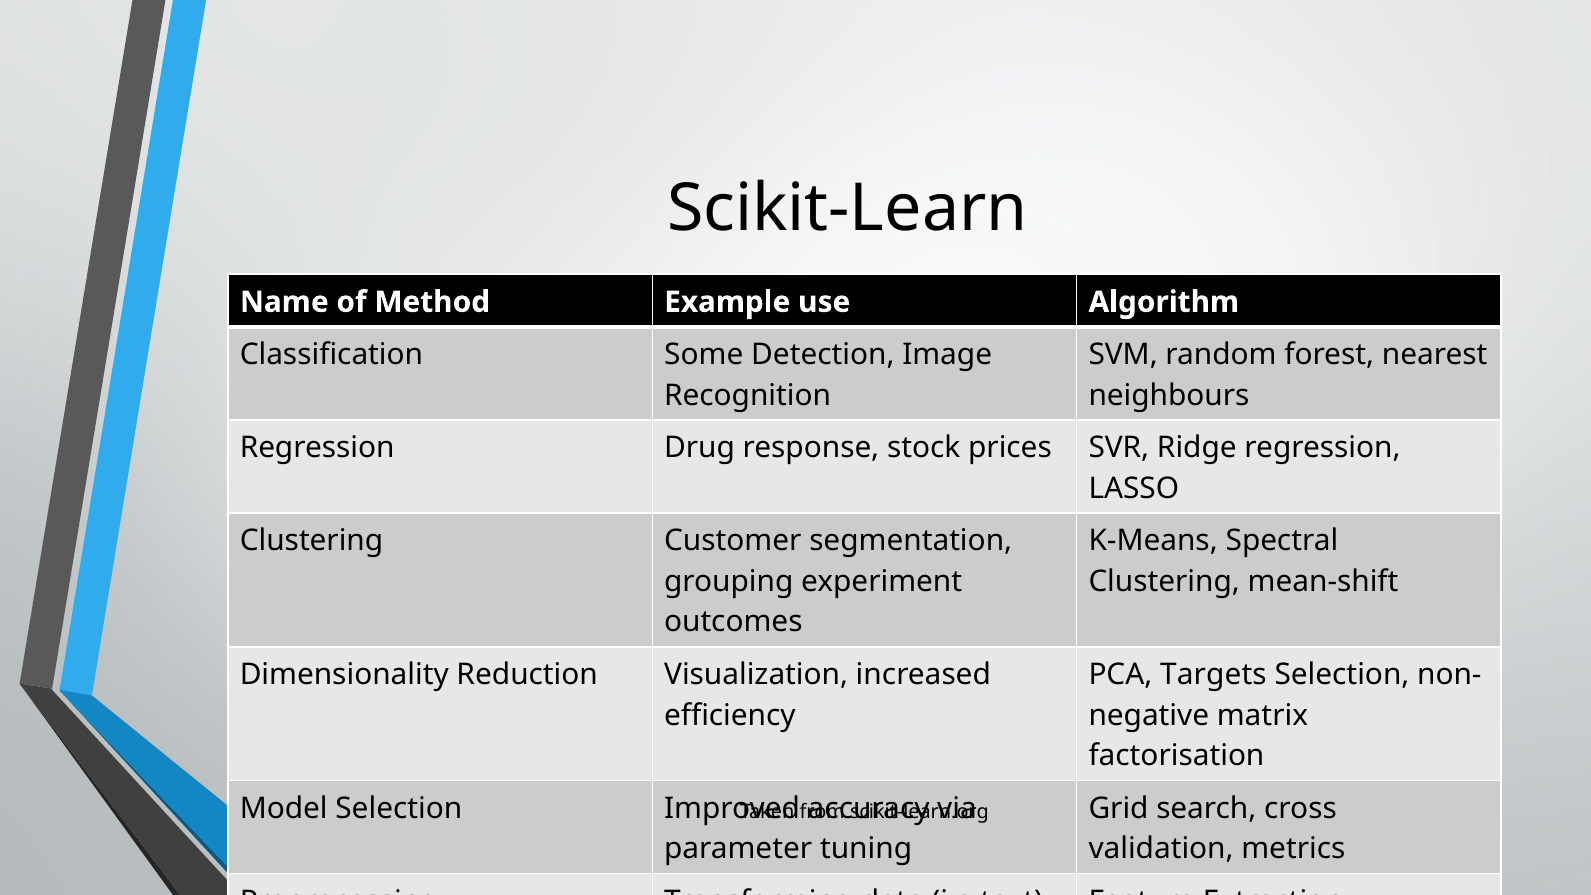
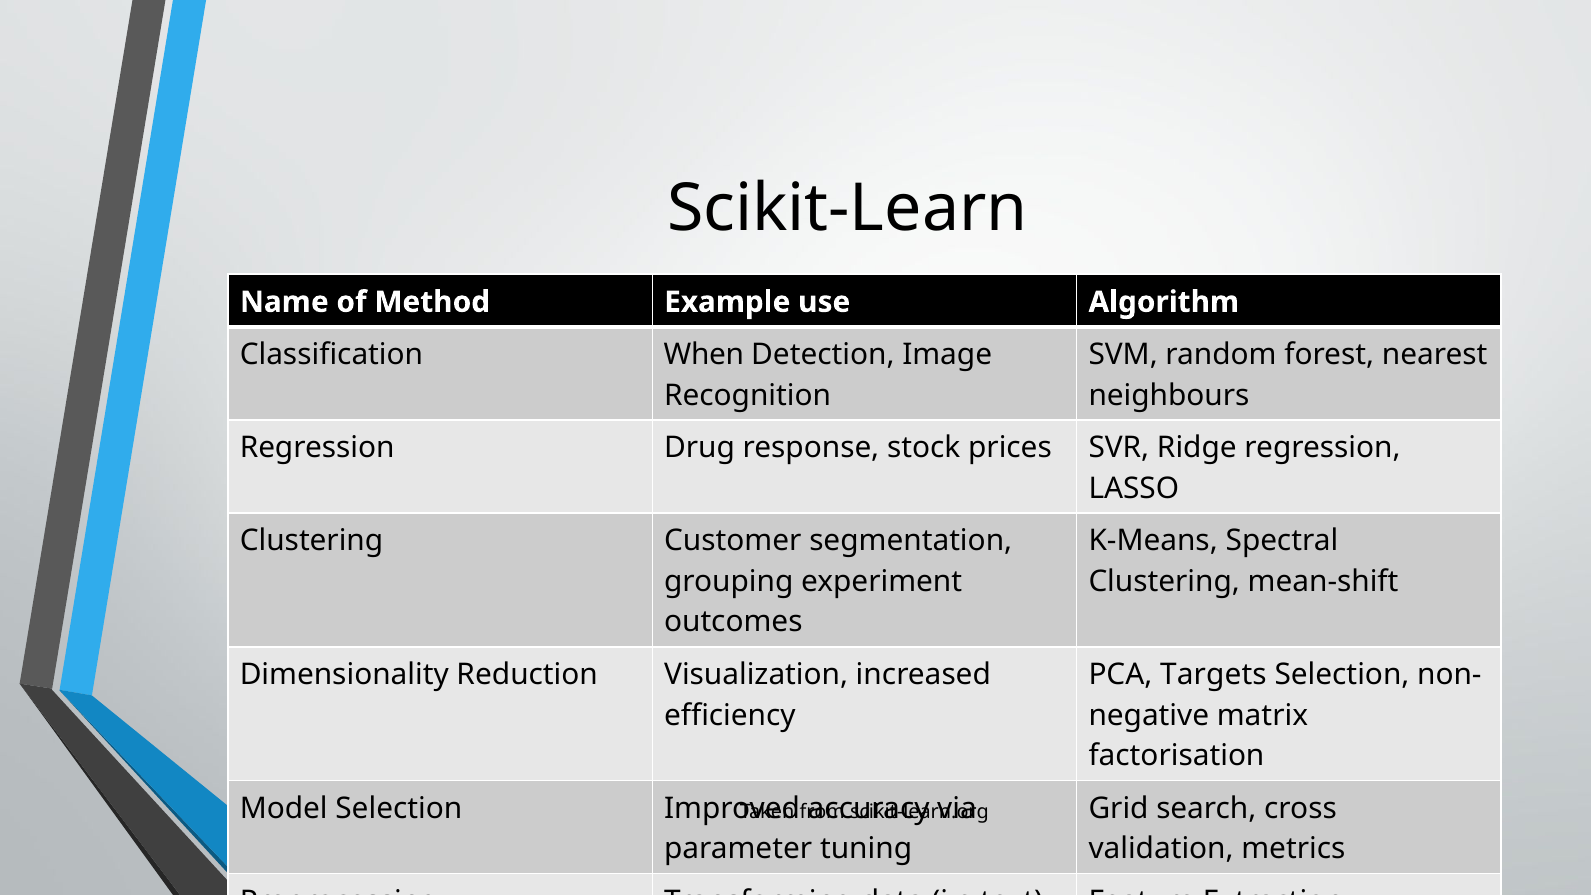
Some: Some -> When (704, 355)
